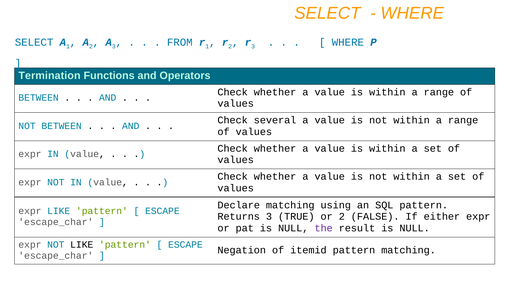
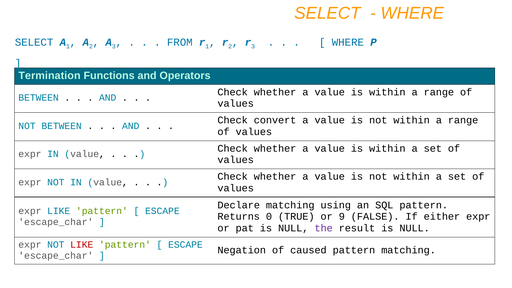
several: several -> convert (275, 120)
Returns 3: 3 -> 0 (269, 217)
or 2: 2 -> 9 (342, 217)
LIKE colour: black -> red (82, 245)
itemid: itemid -> caused (308, 250)
